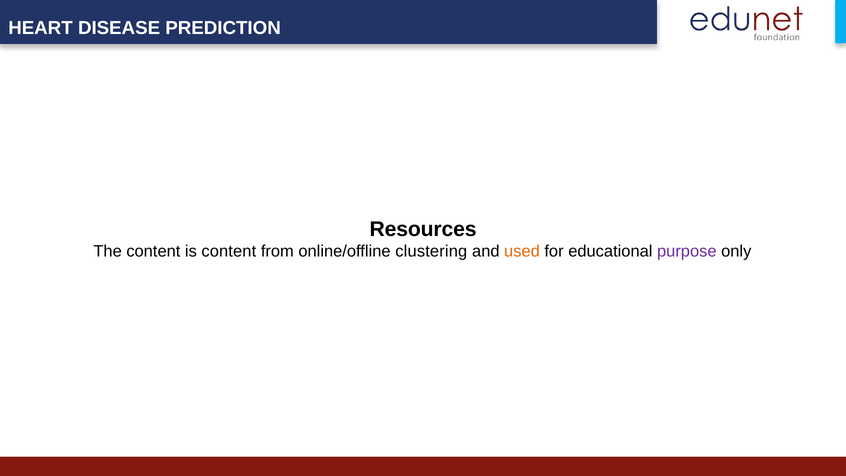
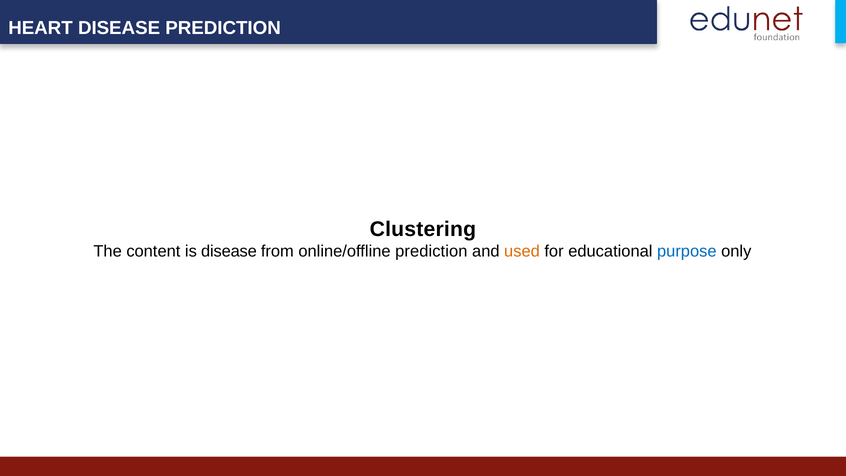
Resources: Resources -> Clustering (423, 229)
is content: content -> disease (229, 251)
online/offline clustering: clustering -> prediction (431, 251)
purpose colour: purple -> blue (687, 251)
